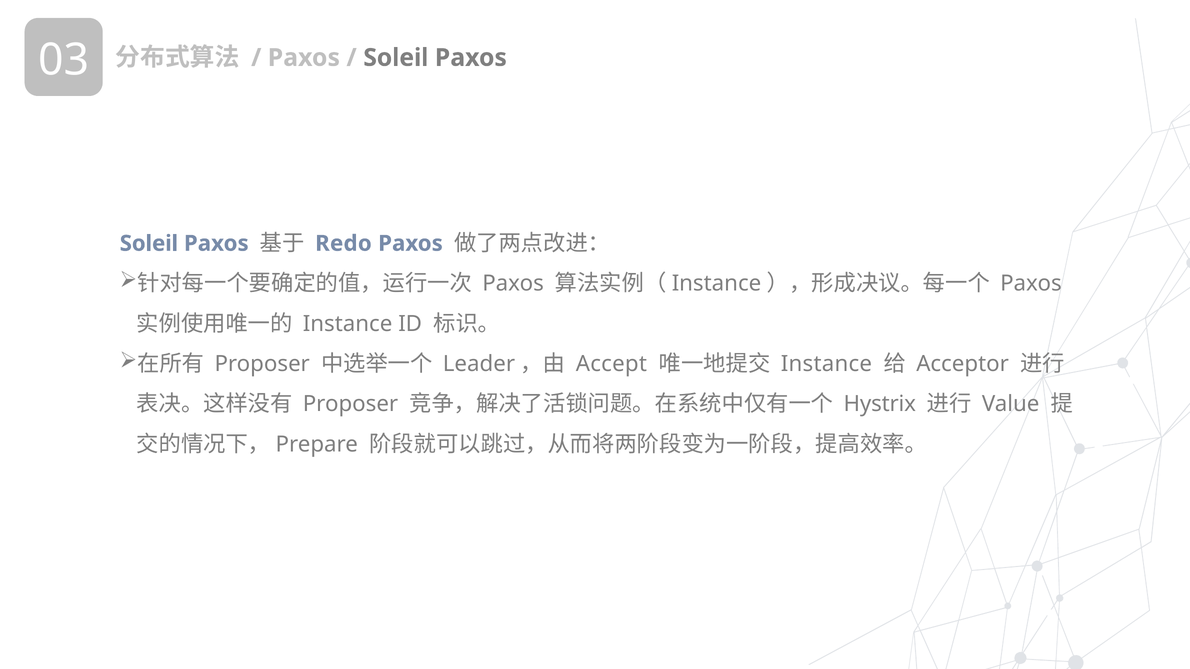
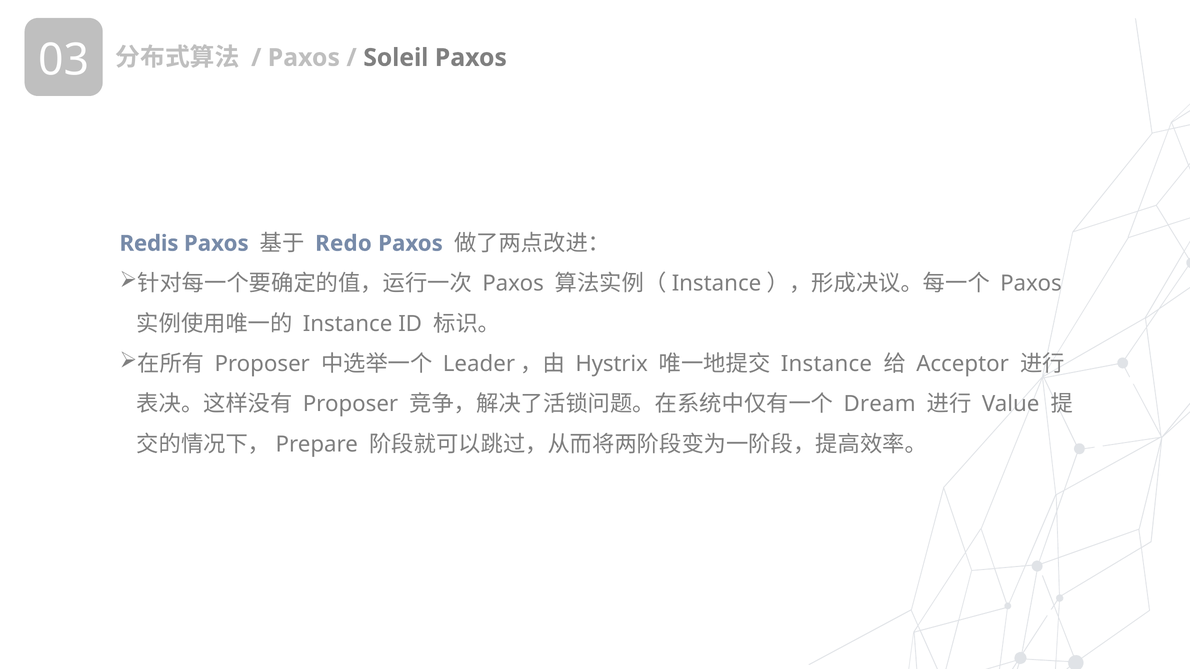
Soleil: Soleil -> Redis (149, 244)
Accept: Accept -> Hystrix (612, 364)
Hystrix: Hystrix -> Dream (880, 404)
